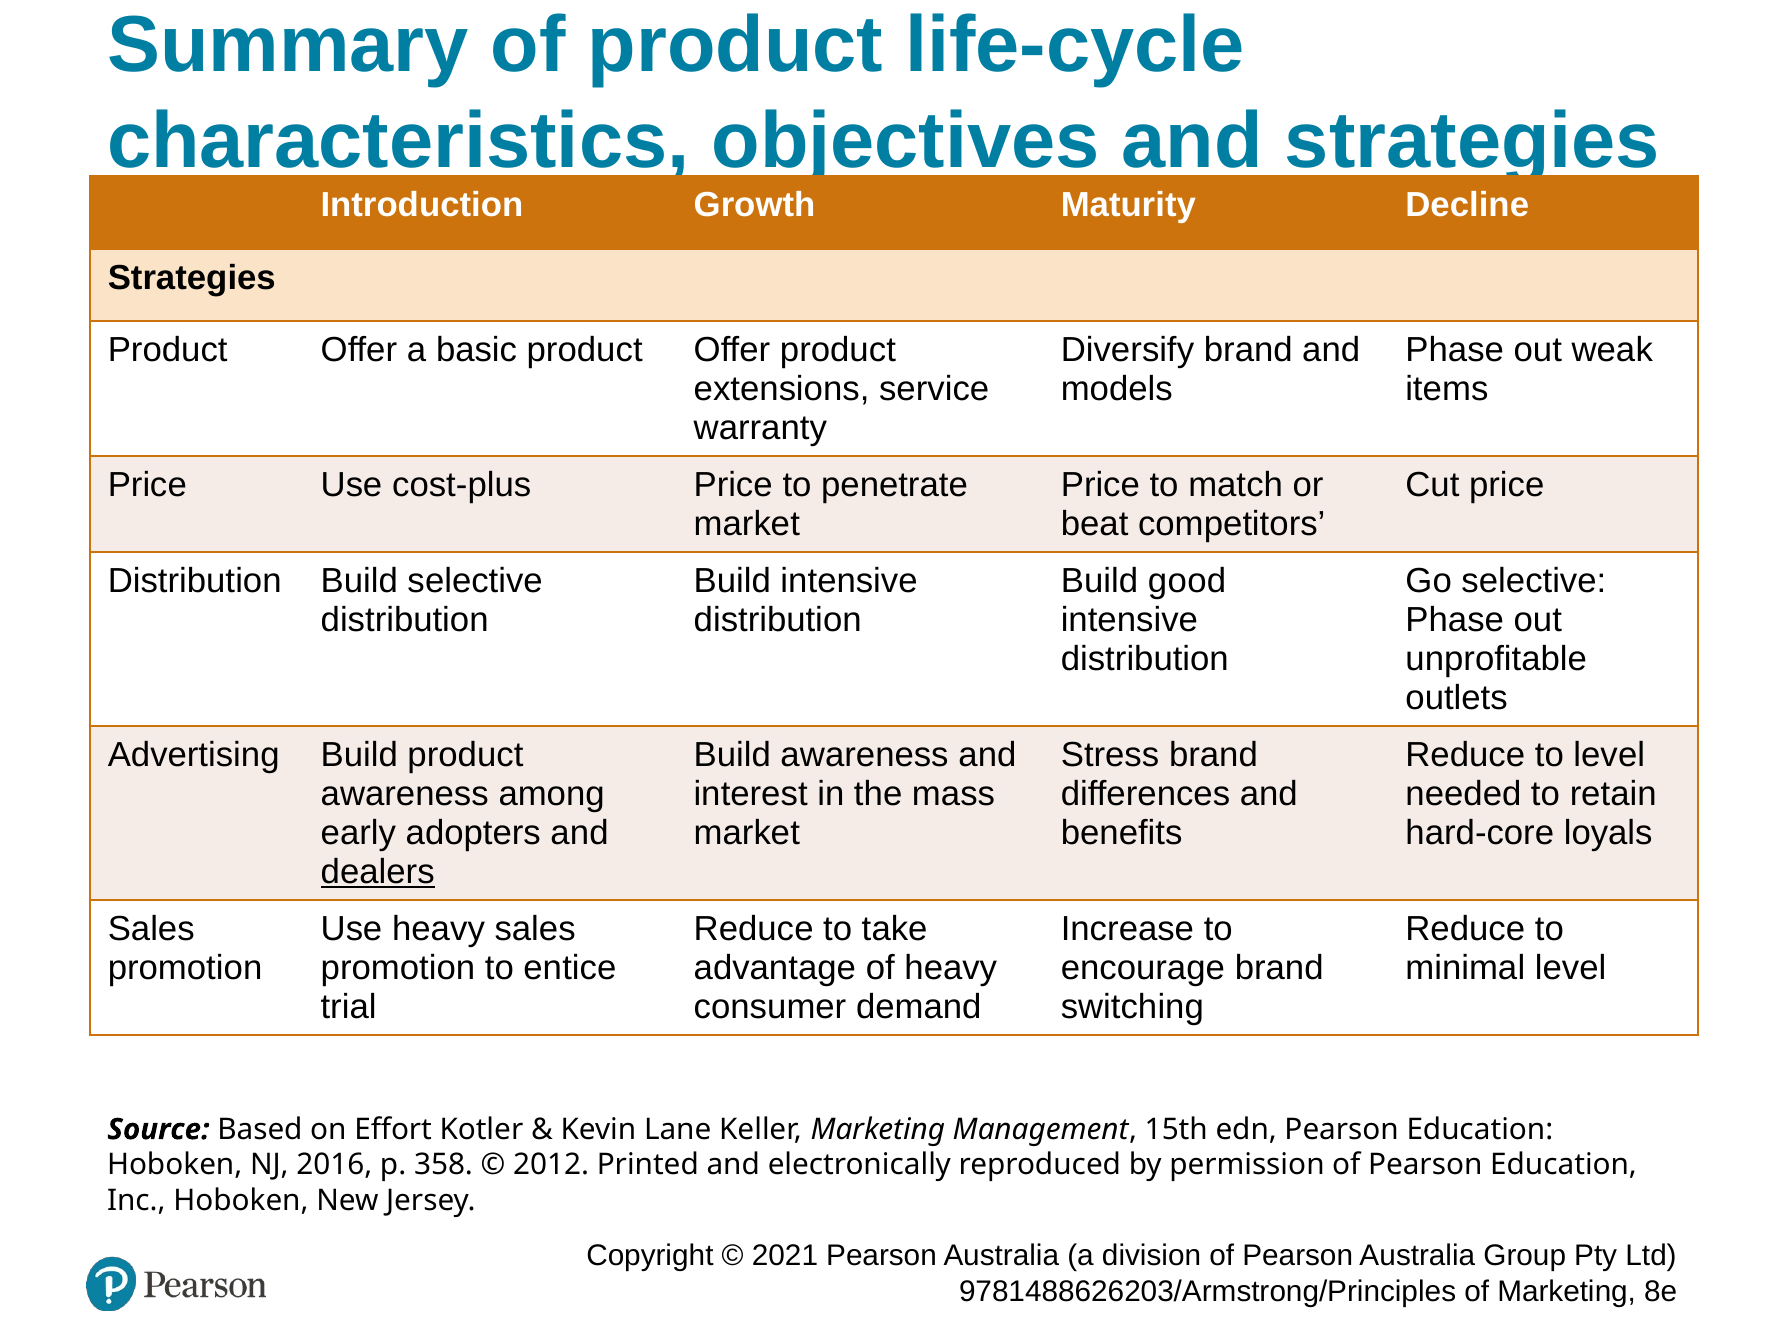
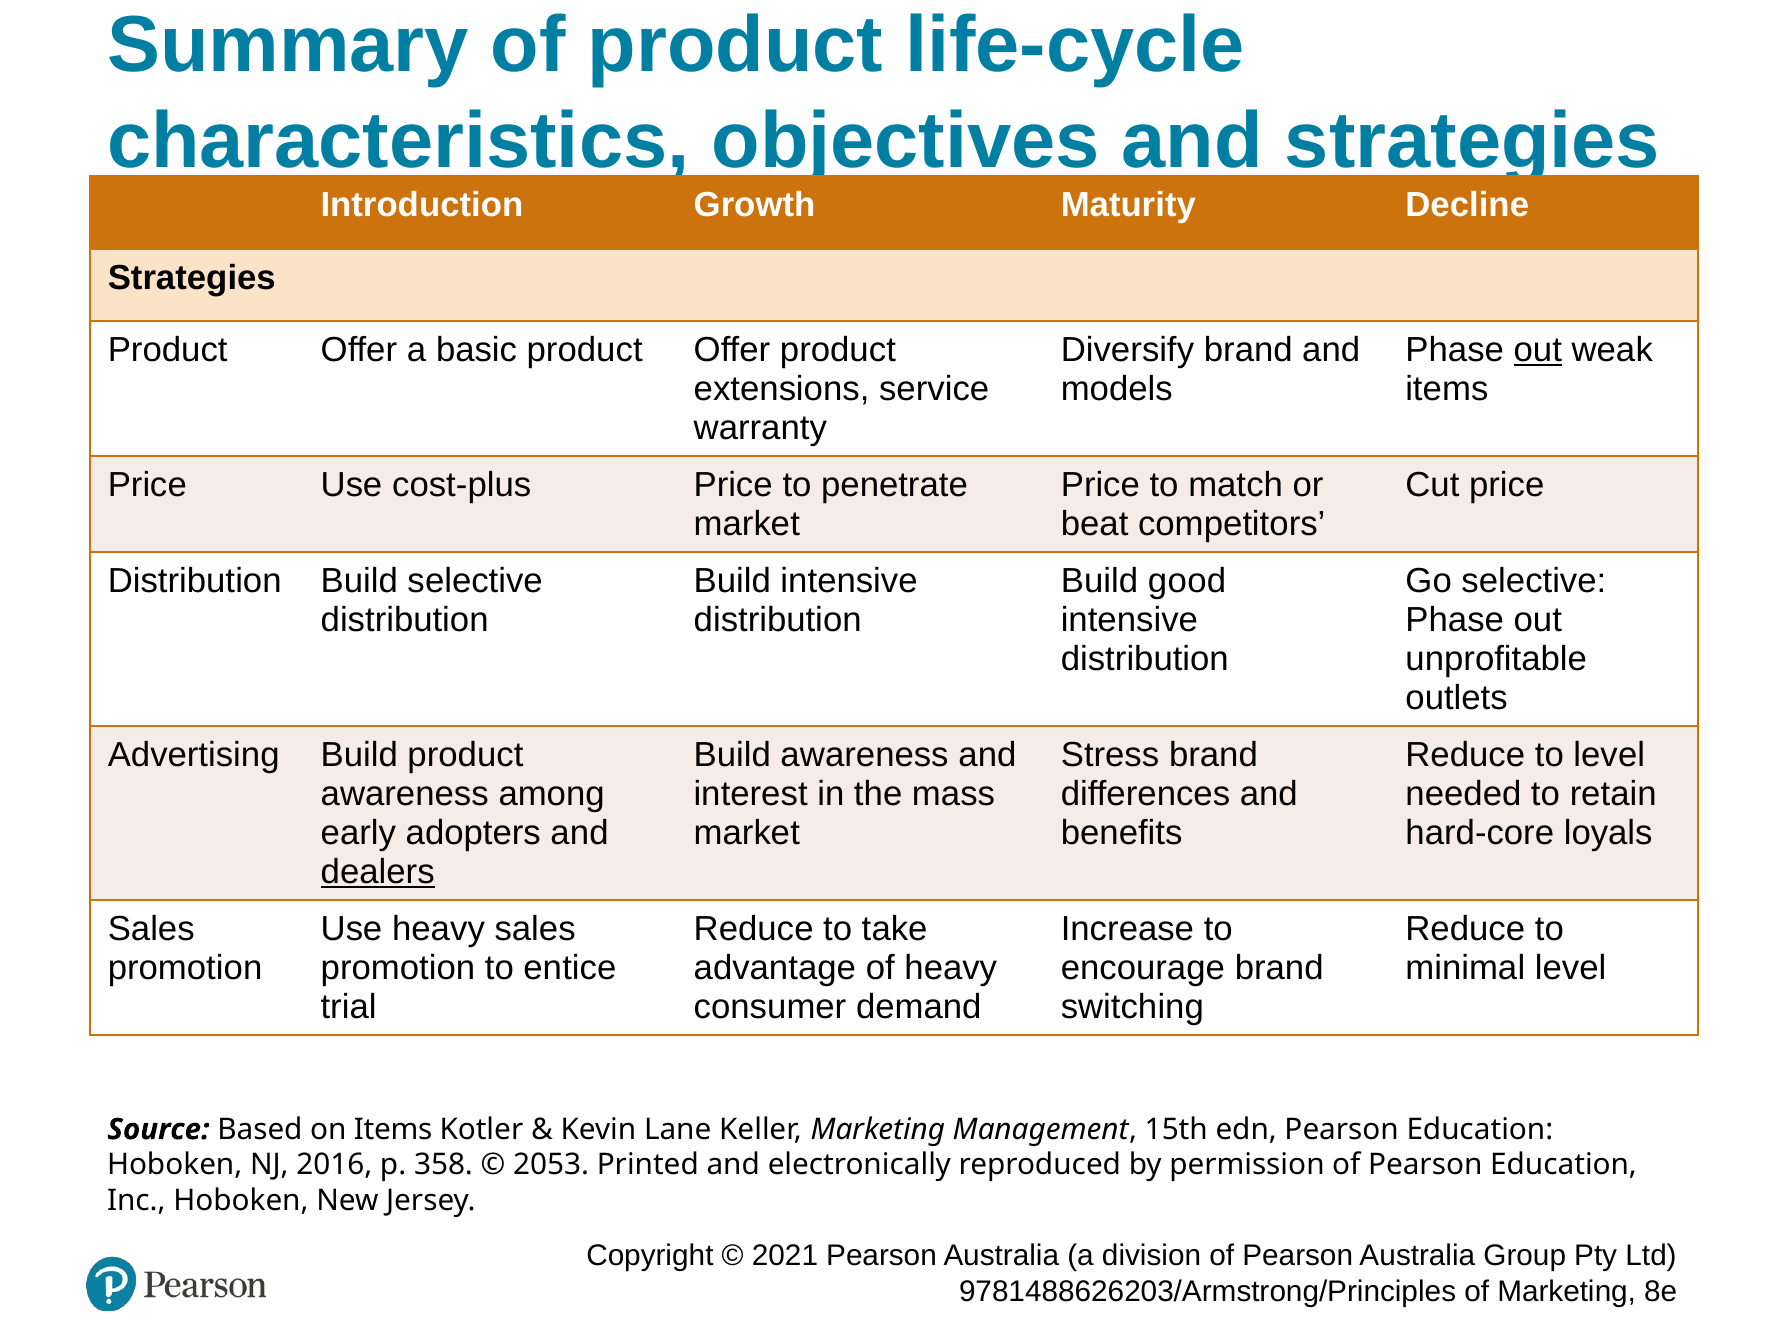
out underline: none -> present (1538, 350)
on Effort: Effort -> Items (393, 1129)
2012: 2012 -> 2053 (551, 1165)
